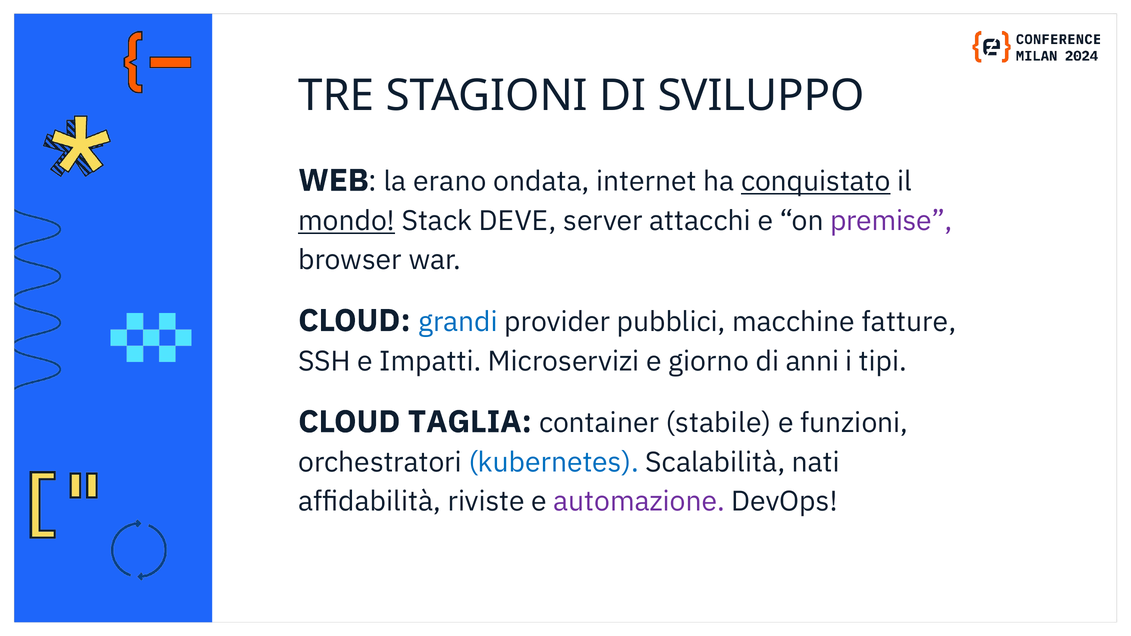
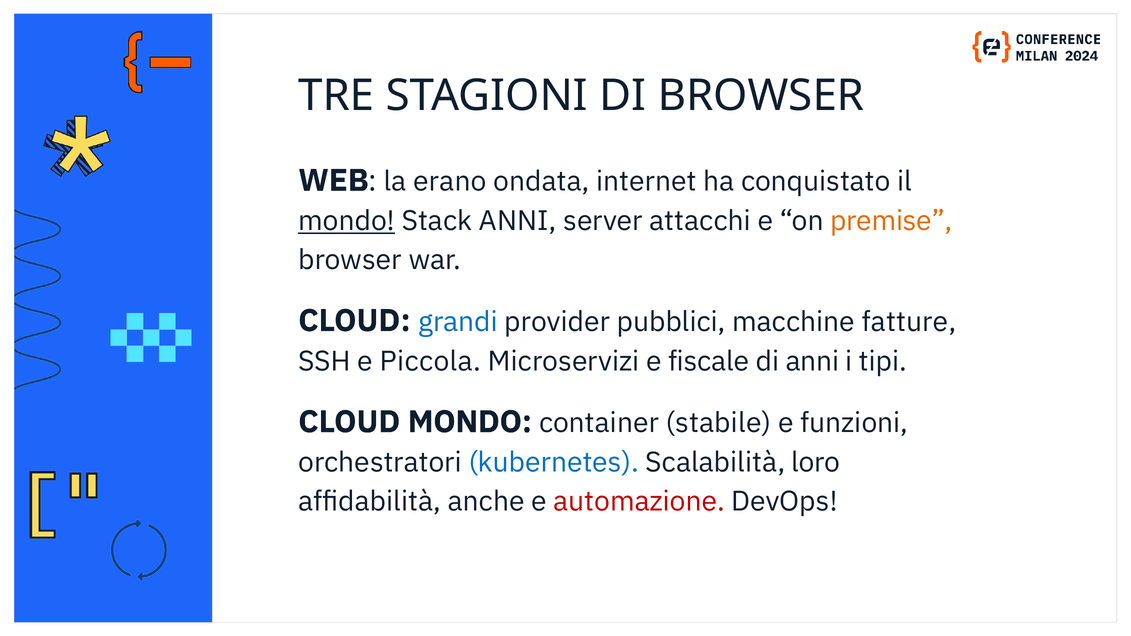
DI SVILUPPO: SVILUPPO -> BROWSER (761, 96)
conquistato underline: present -> none (816, 182)
Stack DEVE: DEVE -> ANNI (518, 221)
premise colour: purple -> orange (891, 221)
Impatti: Impatti -> Piccola (430, 361)
giorno: giorno -> fiscale (709, 361)
CLOUD TAGLIA: TAGLIA -> MONDO (470, 422)
nati: nati -> loro (816, 463)
riviste: riviste -> anche (486, 502)
automazione colour: purple -> red (639, 502)
